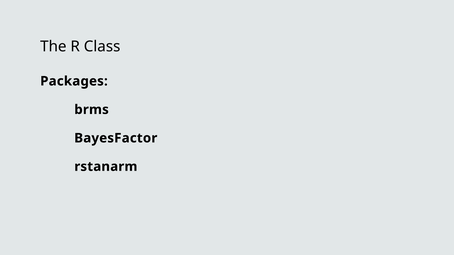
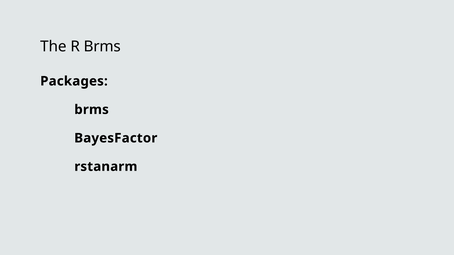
R Class: Class -> Brms (102, 46)
